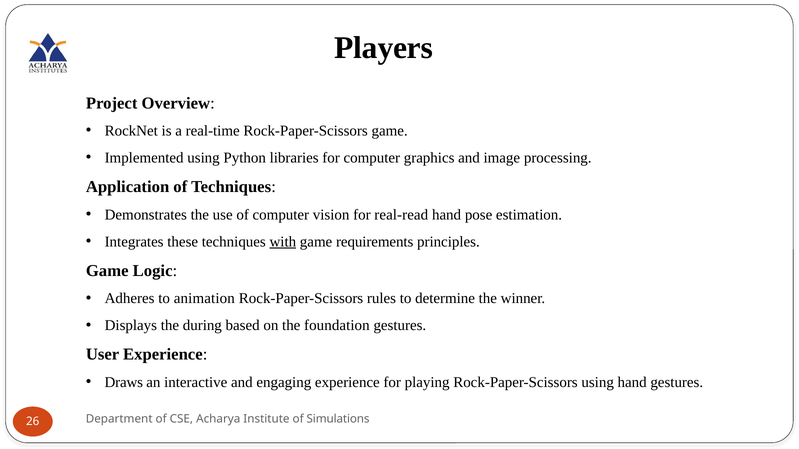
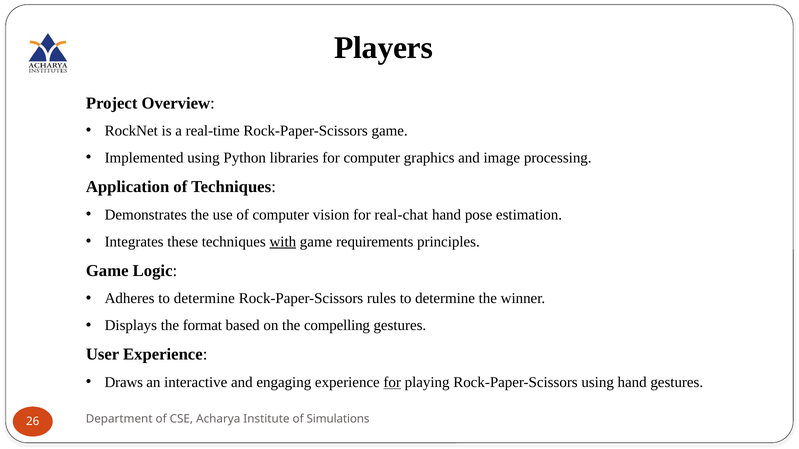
real-read: real-read -> real-chat (401, 215)
Adheres to animation: animation -> determine (204, 299)
during: during -> format (202, 326)
foundation: foundation -> compelling (337, 326)
for underline: none -> present (392, 383)
